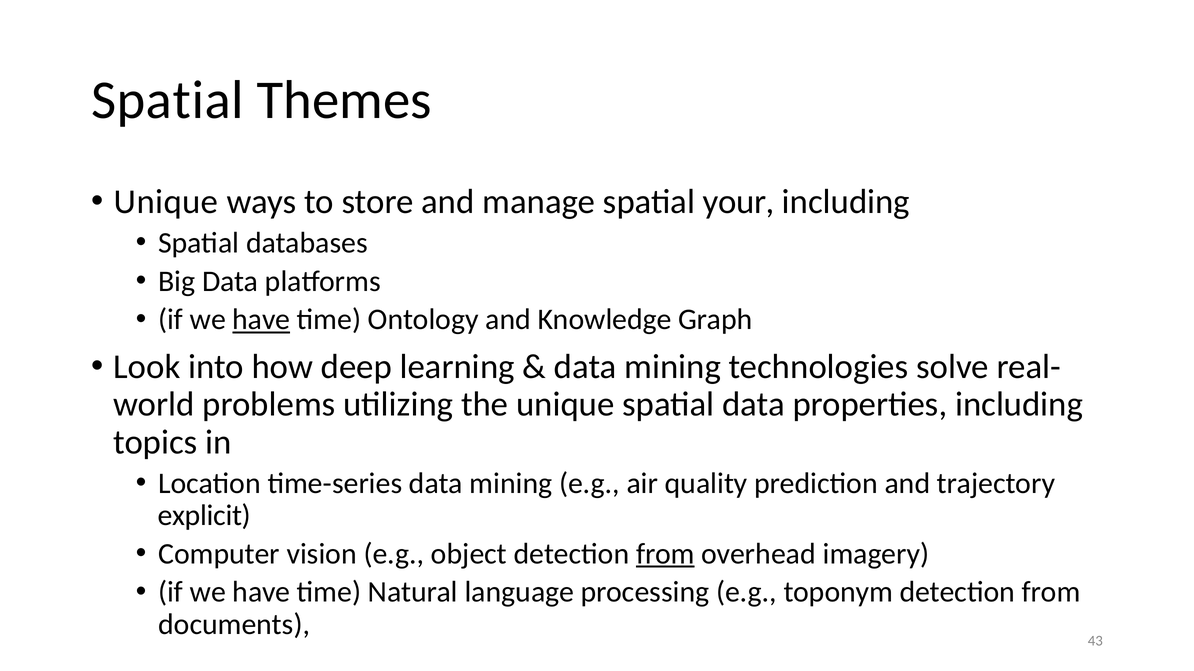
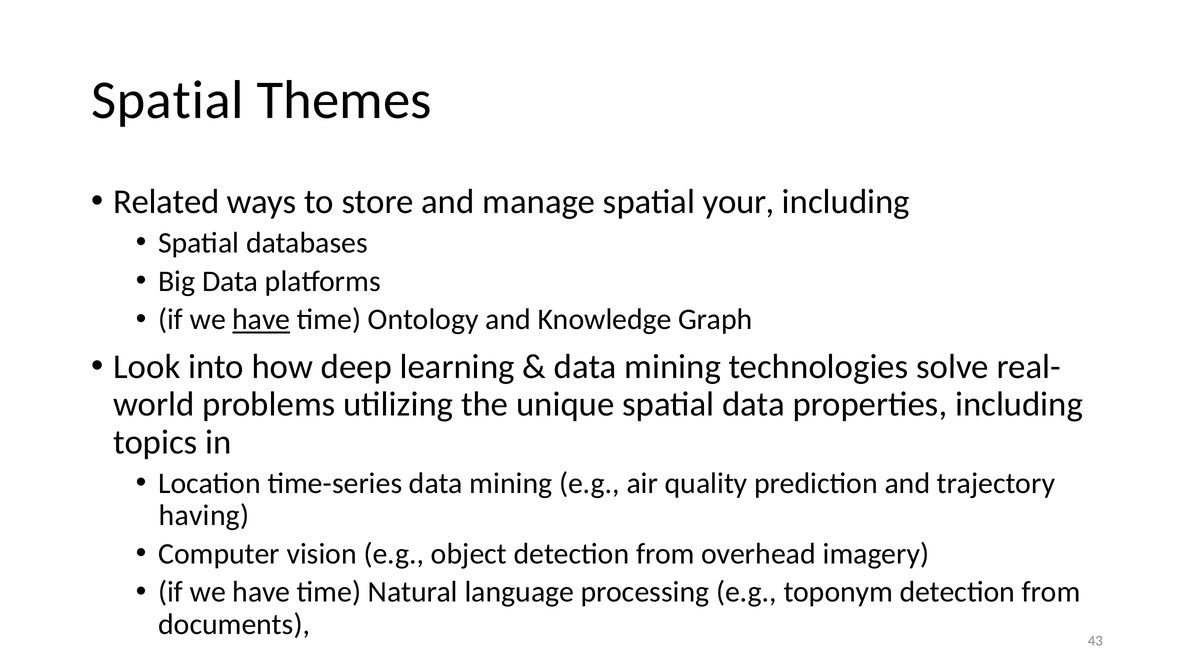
Unique: Unique -> Related (166, 202)
explicit: explicit -> having (204, 516)
from underline: present -> none (665, 554)
